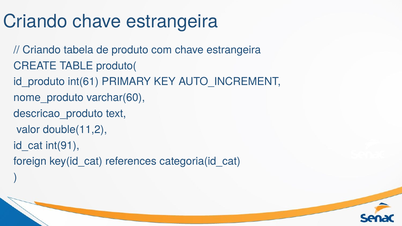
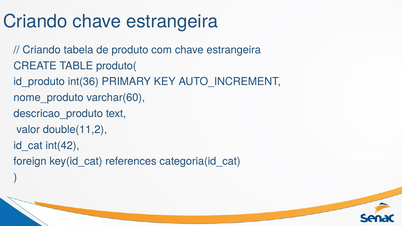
int(61: int(61 -> int(36 (83, 82)
int(91: int(91 -> int(42 (62, 146)
